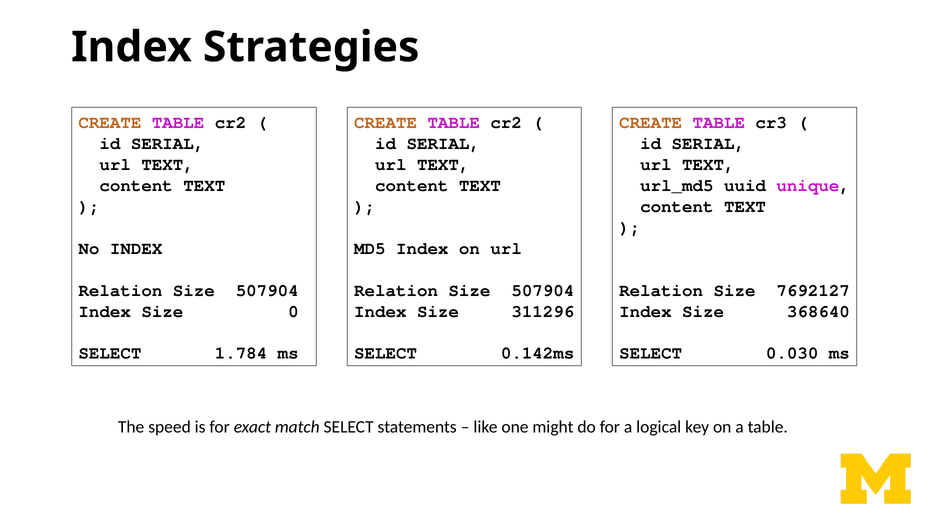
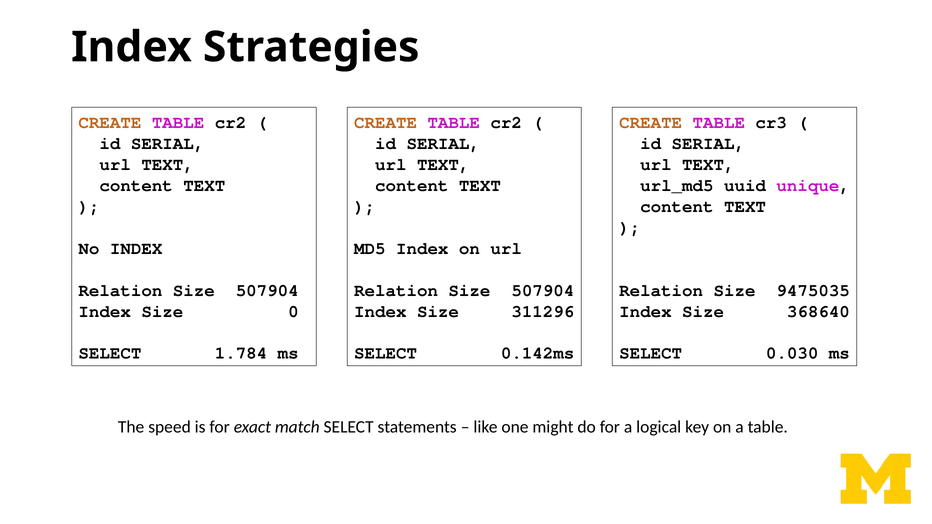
7692127: 7692127 -> 9475035 (813, 290)
